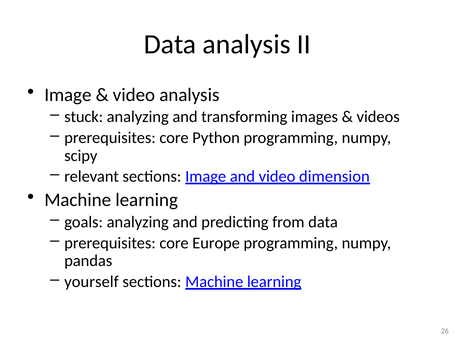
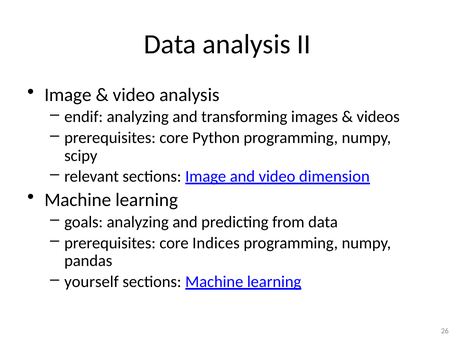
stuck: stuck -> endif (84, 117)
Europe: Europe -> Indices (216, 242)
